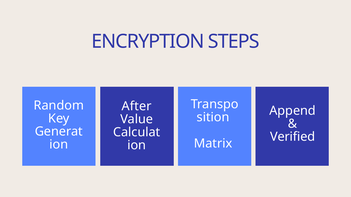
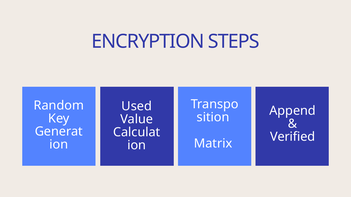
After: After -> Used (137, 106)
